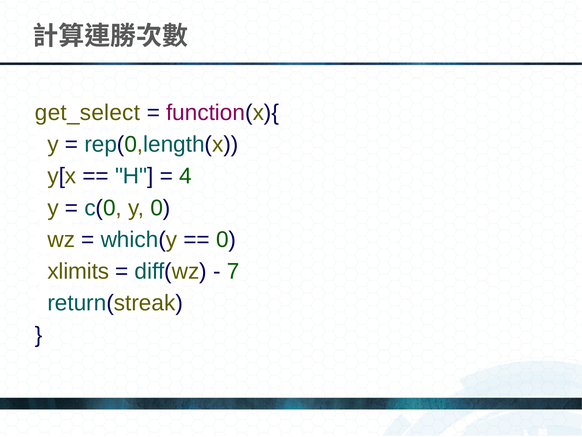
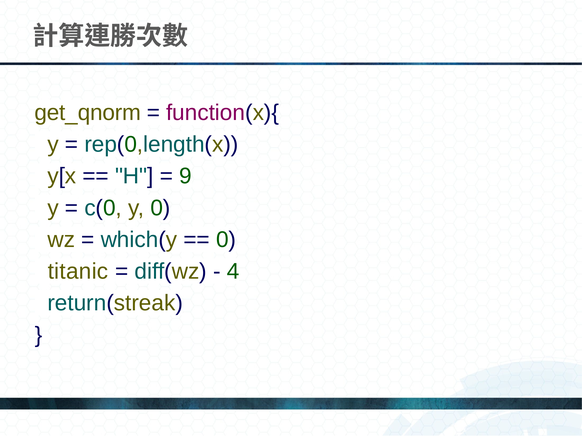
get_select: get_select -> get_qnorm (88, 113)
4: 4 -> 9 (185, 176)
xlimits: xlimits -> titanic (78, 271)
7: 7 -> 4 (233, 271)
